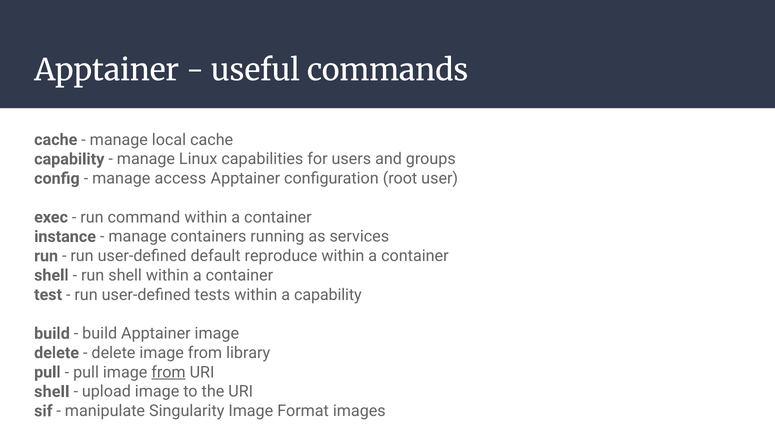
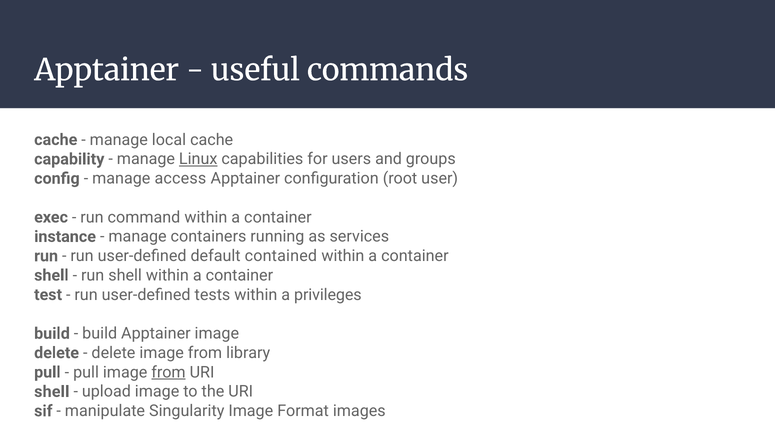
Linux underline: none -> present (198, 159)
reproduce: reproduce -> contained (281, 256)
a capability: capability -> privileges (328, 295)
